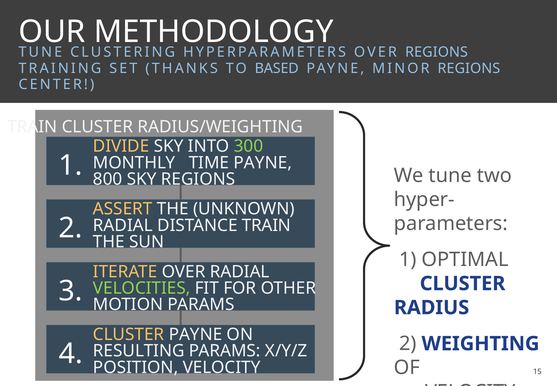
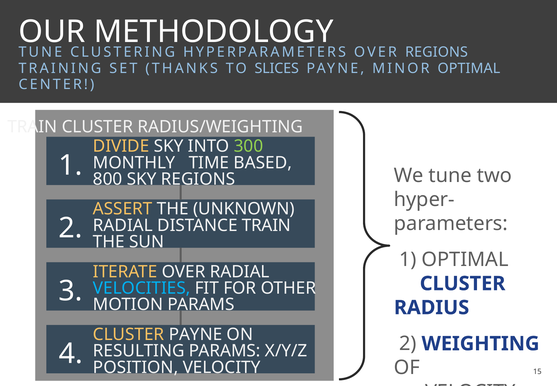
BASED: BASED -> SLICES (277, 68)
MINOR REGIONS: REGIONS -> OPTIMAL (469, 68)
TIME PAYNE: PAYNE -> BASED (263, 163)
VELOCITIES colour: light green -> light blue (142, 288)
